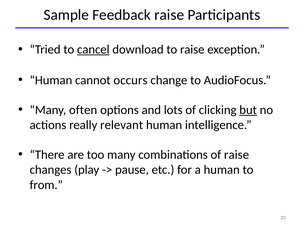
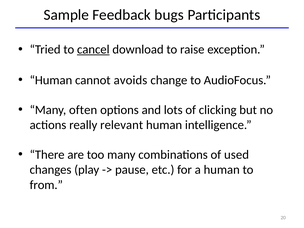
Feedback raise: raise -> bugs (169, 15)
occurs: occurs -> avoids (130, 80)
but underline: present -> none (248, 110)
of raise: raise -> used (237, 155)
